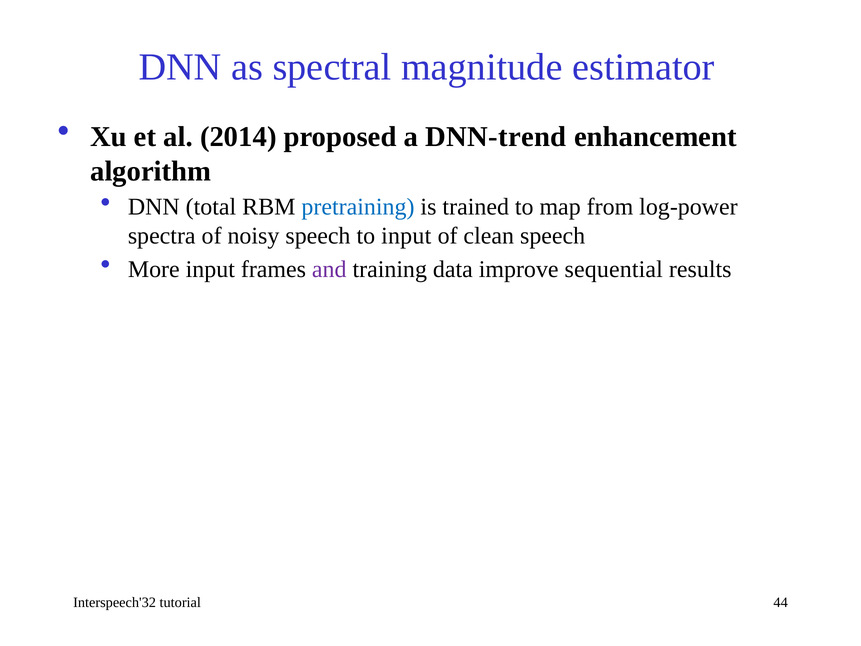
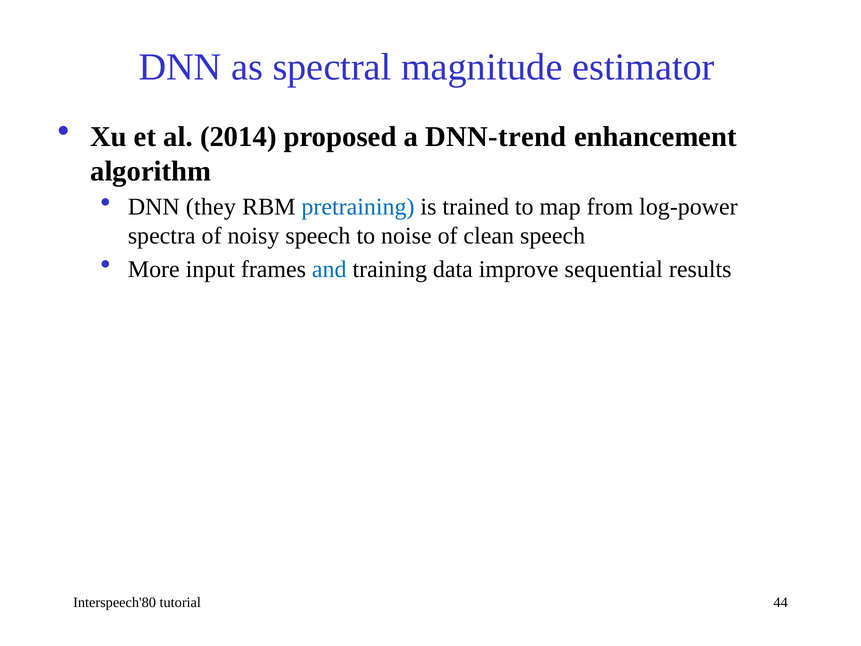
total: total -> they (211, 207)
to input: input -> noise (406, 236)
and colour: purple -> blue (329, 269)
Interspeech'32: Interspeech'32 -> Interspeech'80 (115, 602)
